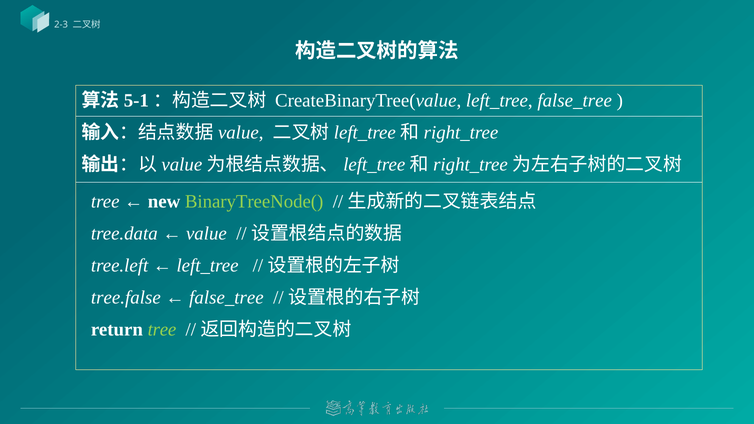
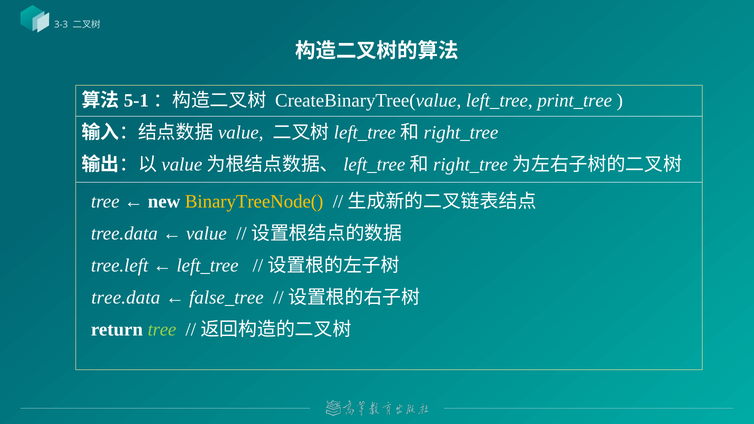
2-3: 2-3 -> 3-3 (61, 25)
left_tree false_tree: false_tree -> print_tree (575, 101)
BinaryTreeNode( colour: light green -> yellow (254, 201)
tree.false: tree.false -> tree.data (126, 298)
